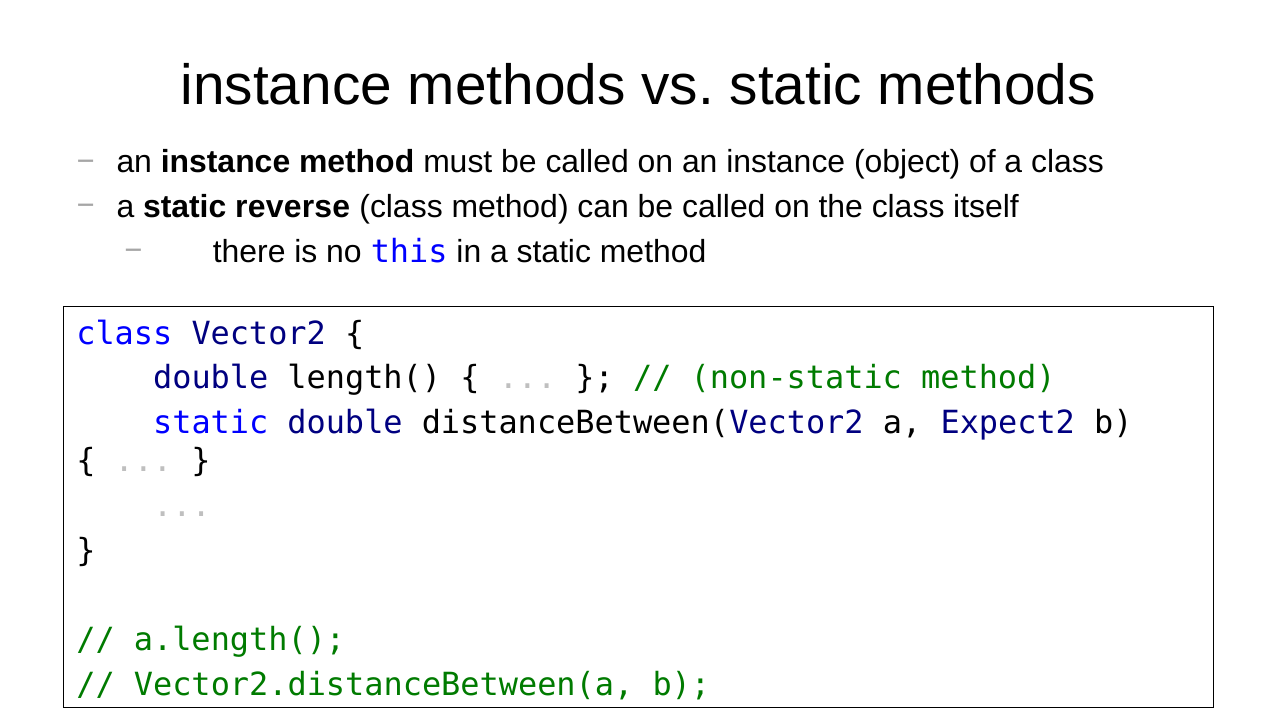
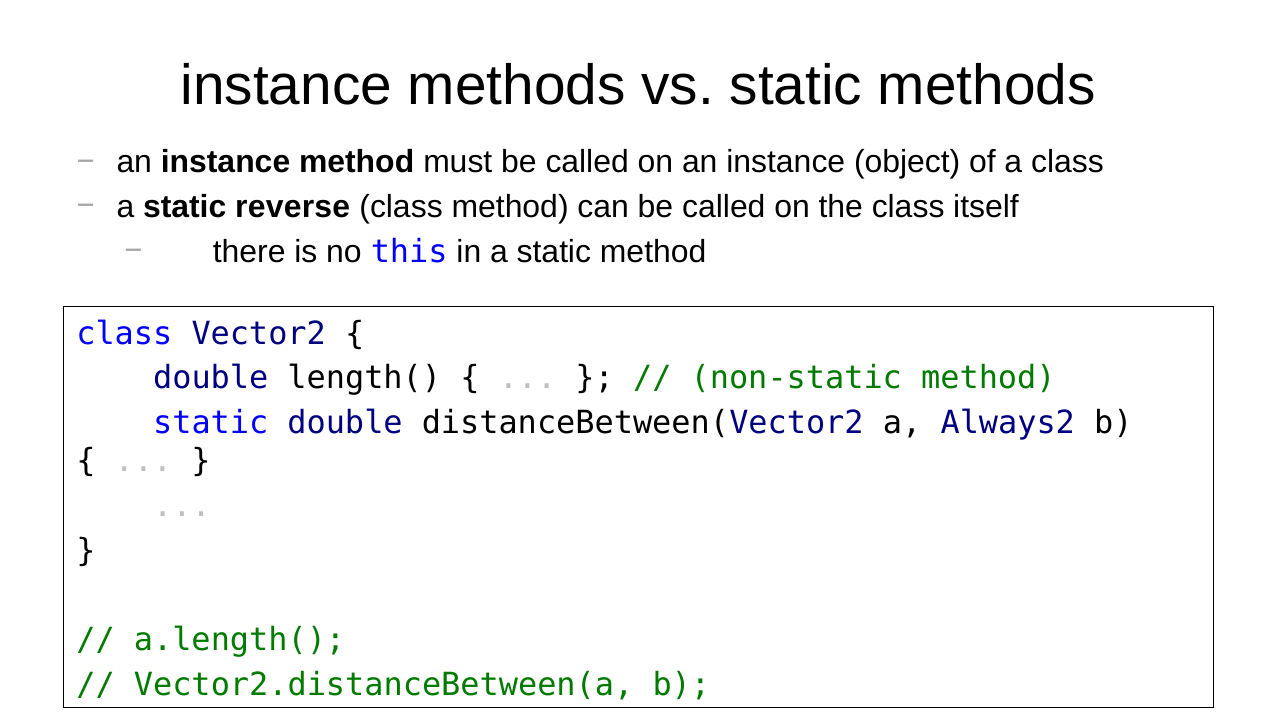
Expect2: Expect2 -> Always2 (1008, 423)
